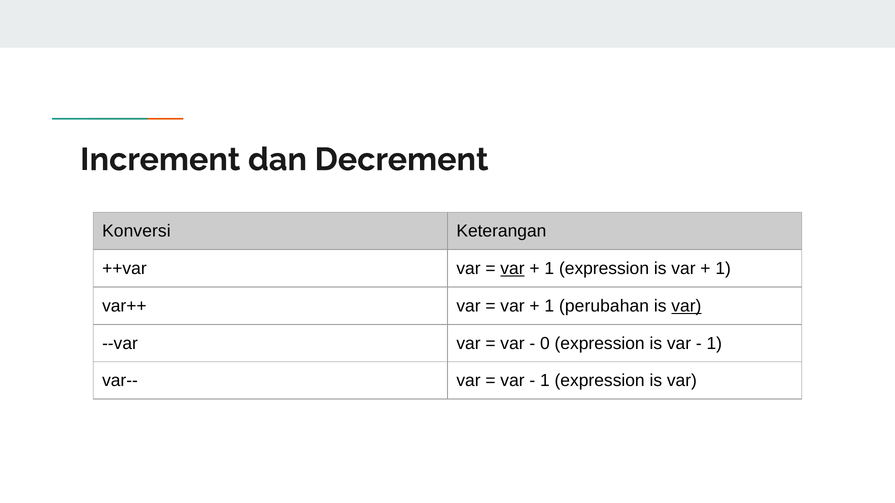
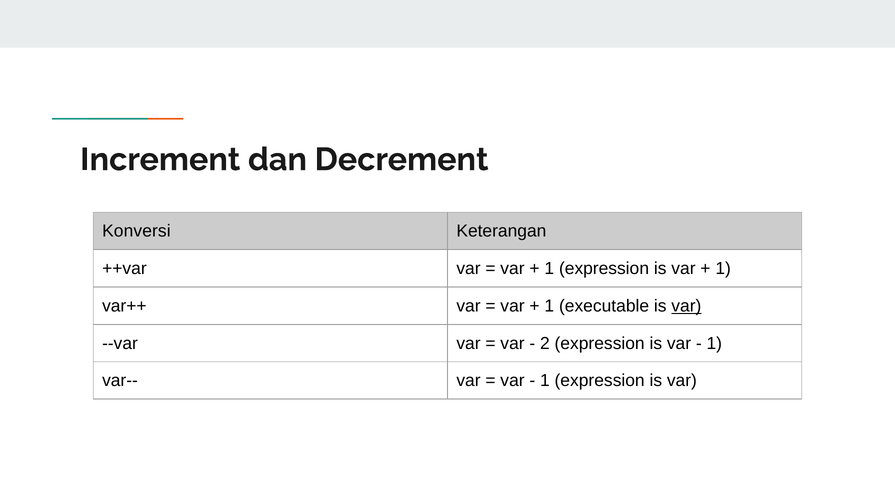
var underline: present -> none (512, 269)
perubahan: perubahan -> executable (604, 306)
0: 0 -> 2 (545, 344)
